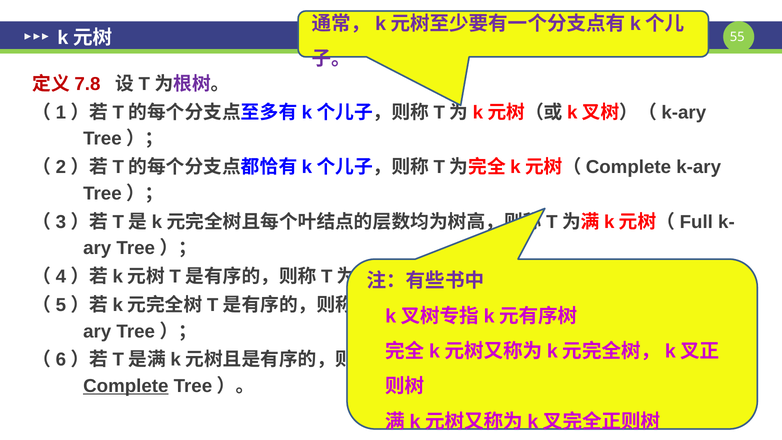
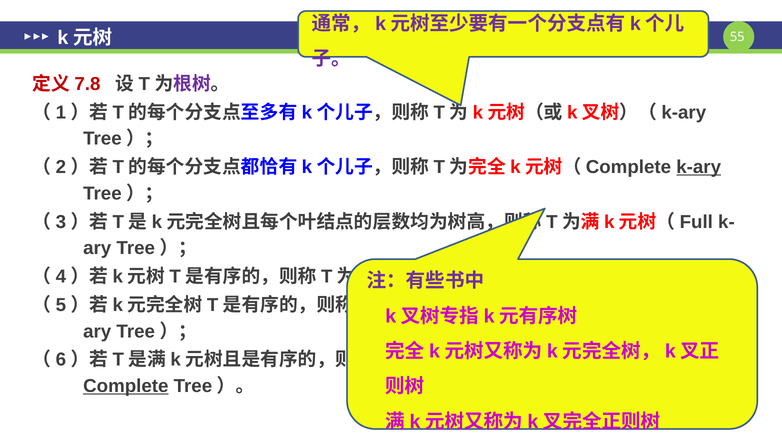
k-ary underline: none -> present (699, 167)
